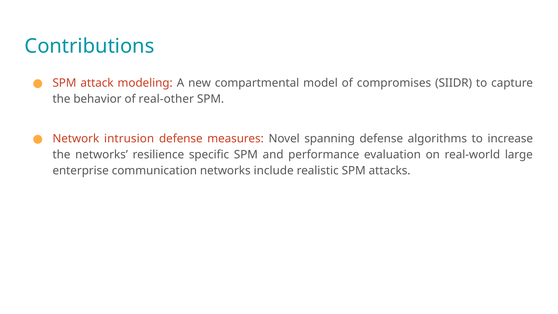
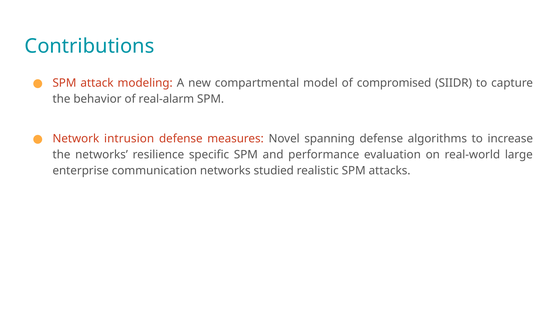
compromises: compromises -> compromised (394, 83)
real-other: real-other -> real-alarm (166, 99)
include: include -> studied (274, 171)
